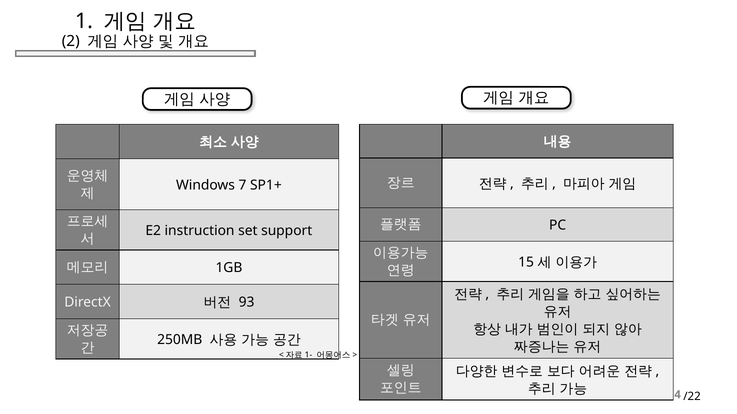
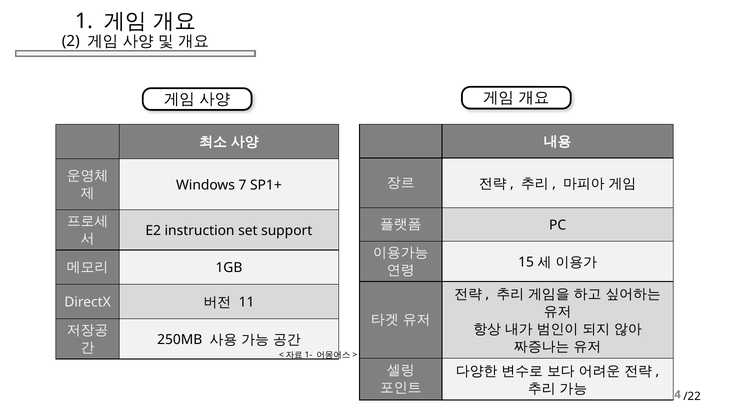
93: 93 -> 11 (247, 303)
